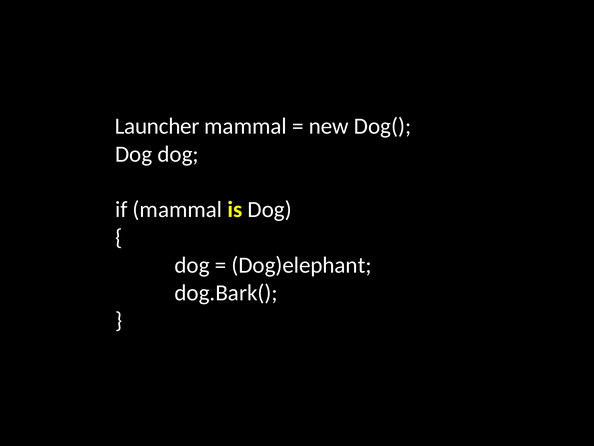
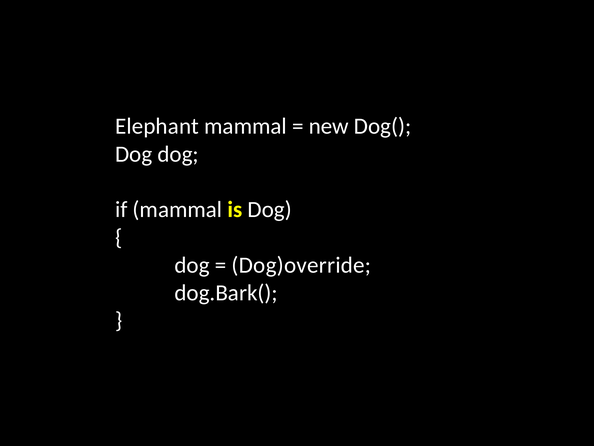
Launcher: Launcher -> Elephant (157, 126)
Dog)elephant: Dog)elephant -> Dog)override (301, 265)
